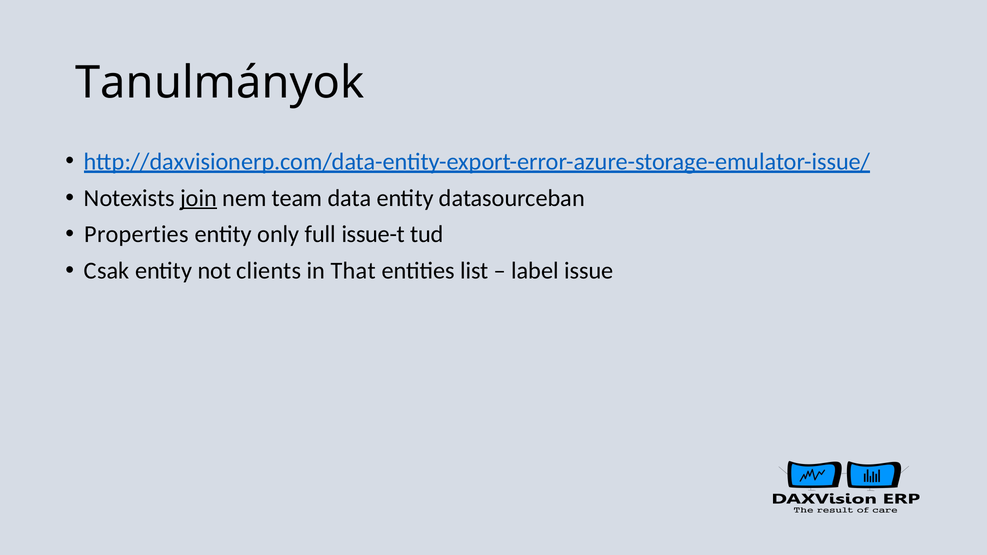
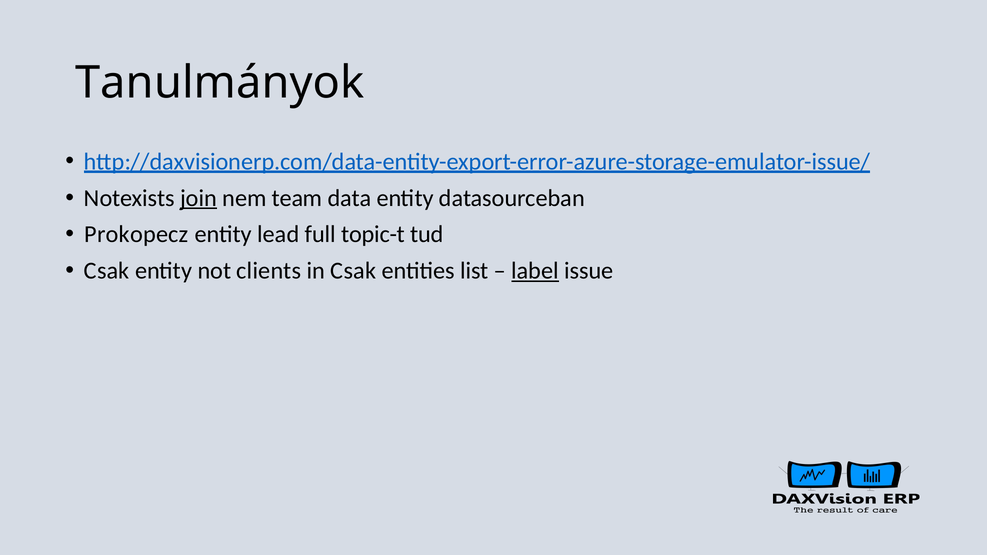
Properties: Properties -> Prokopecz (136, 235)
only: only -> lead (278, 235)
issue-t: issue-t -> topic-t (373, 235)
in That: That -> Csak (353, 271)
label underline: none -> present (535, 271)
